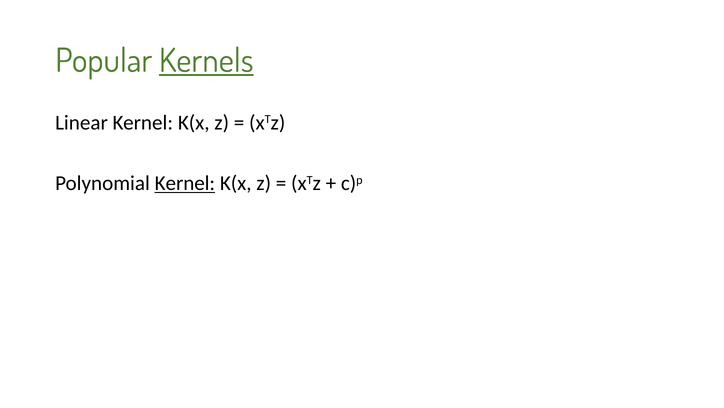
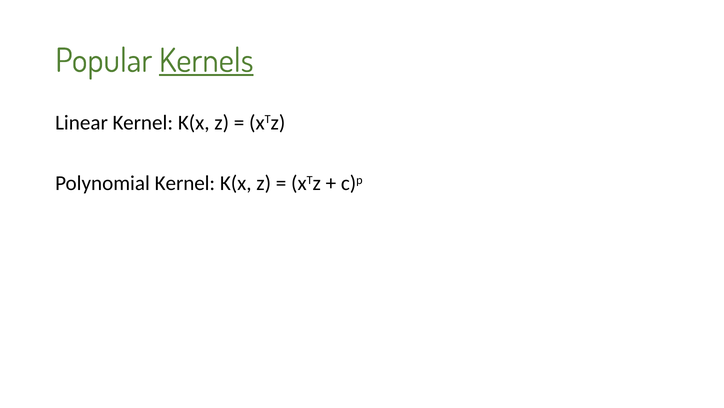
Kernel underline: present -> none (185, 183)
